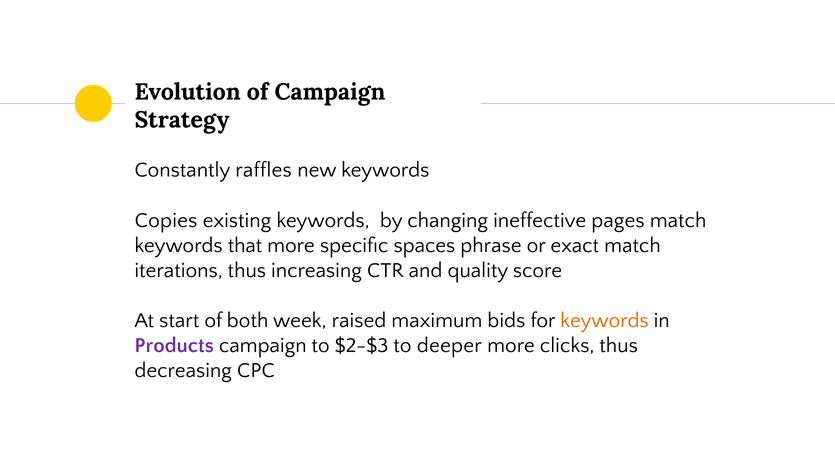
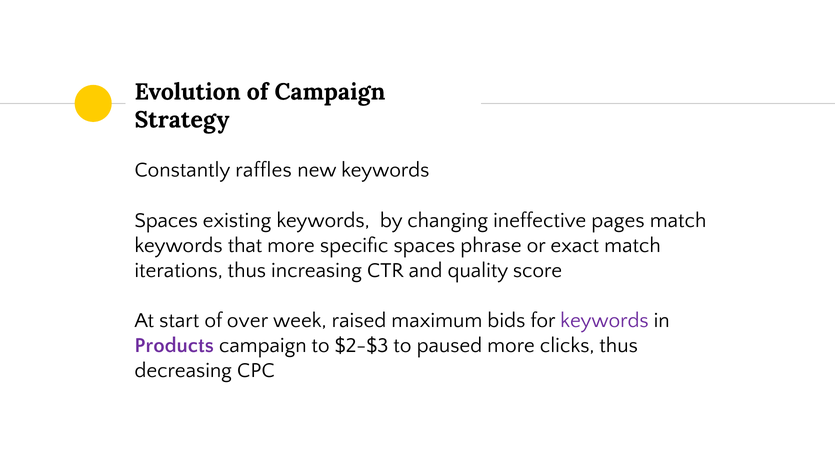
Copies: Copies -> Spaces (166, 220)
both: both -> over (247, 320)
keywords colour: orange -> purple (604, 320)
deeper: deeper -> paused (449, 345)
